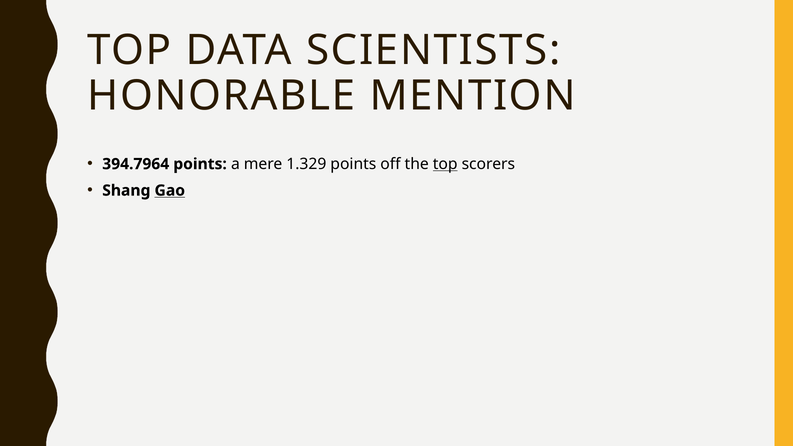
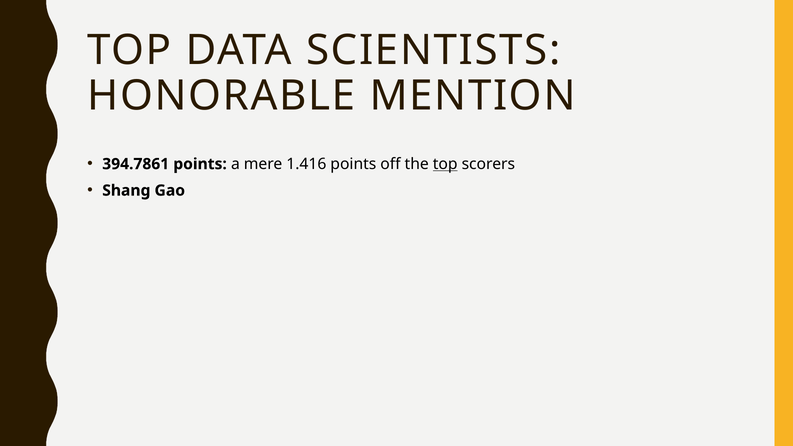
394.7964: 394.7964 -> 394.7861 (136, 164)
1.329: 1.329 -> 1.416 (306, 164)
Gao underline: present -> none (170, 191)
